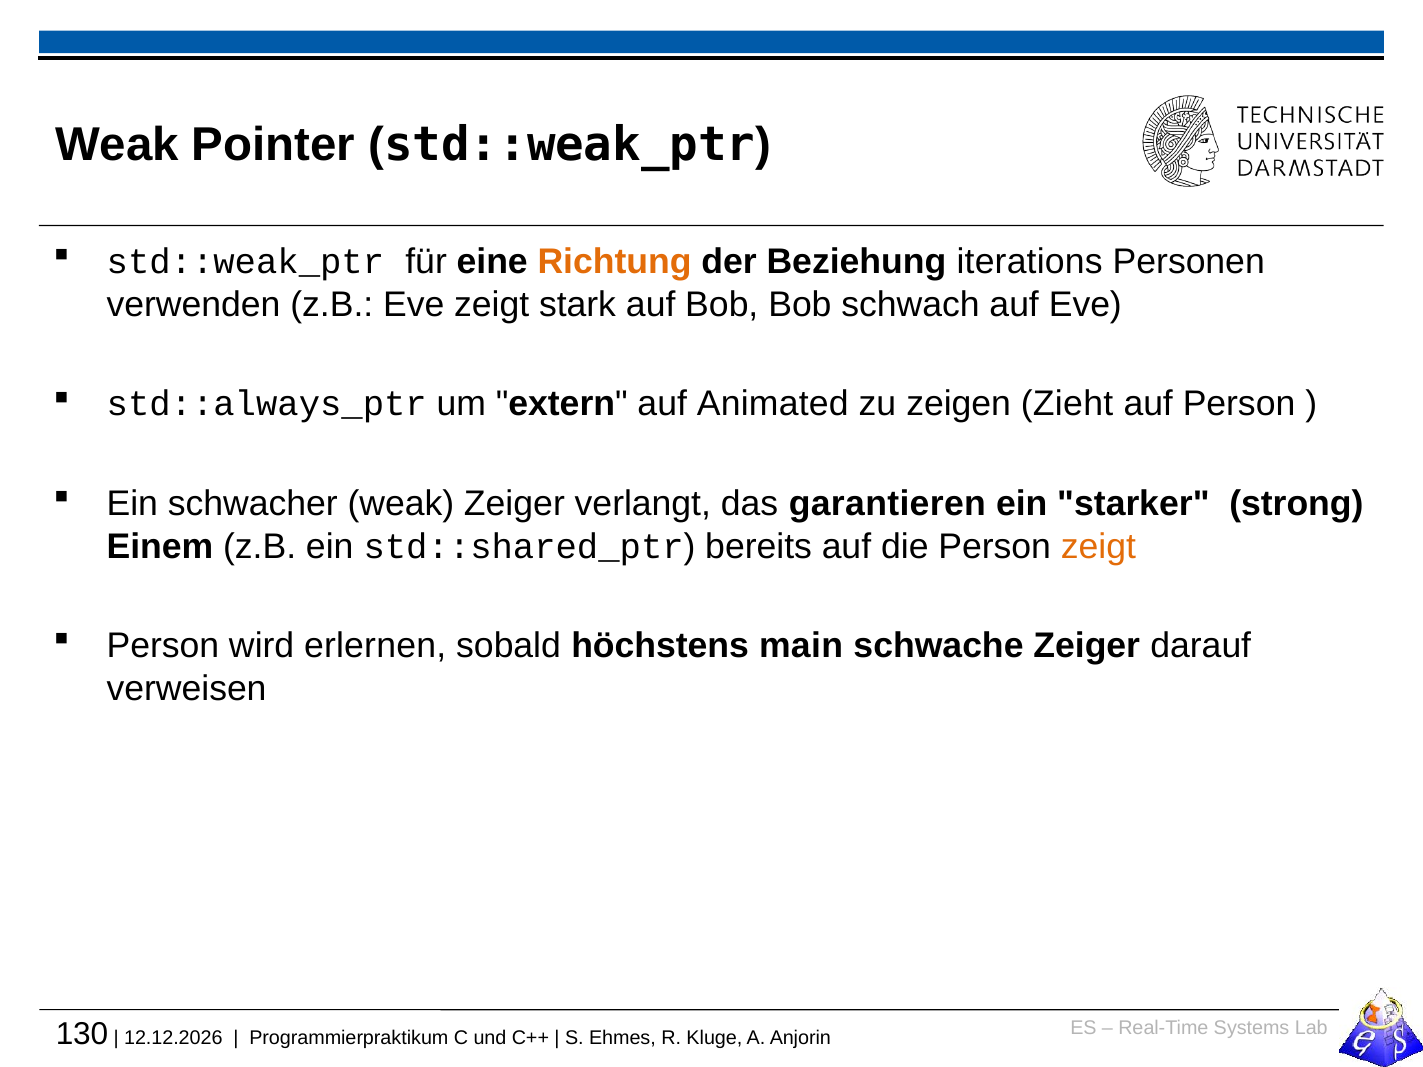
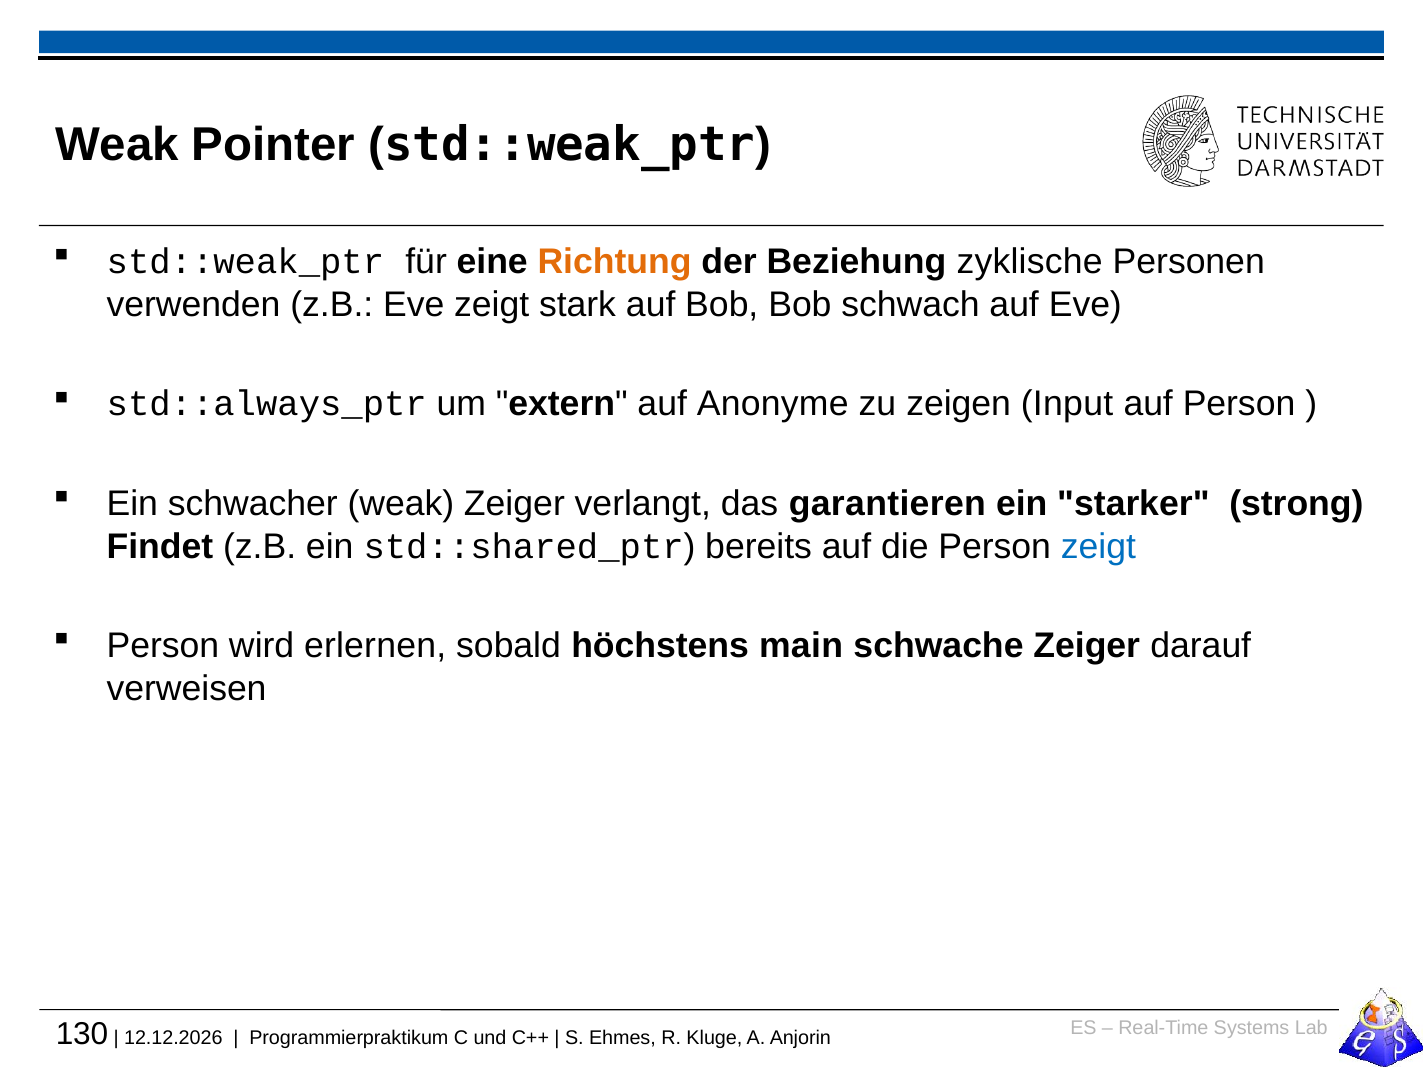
iterations: iterations -> zyklische (1030, 262)
Animated: Animated -> Anonyme (773, 404)
Zieht: Zieht -> Input (1067, 404)
Einem: Einem -> Findet (160, 547)
zeigt colour: orange -> blue (1098, 547)
